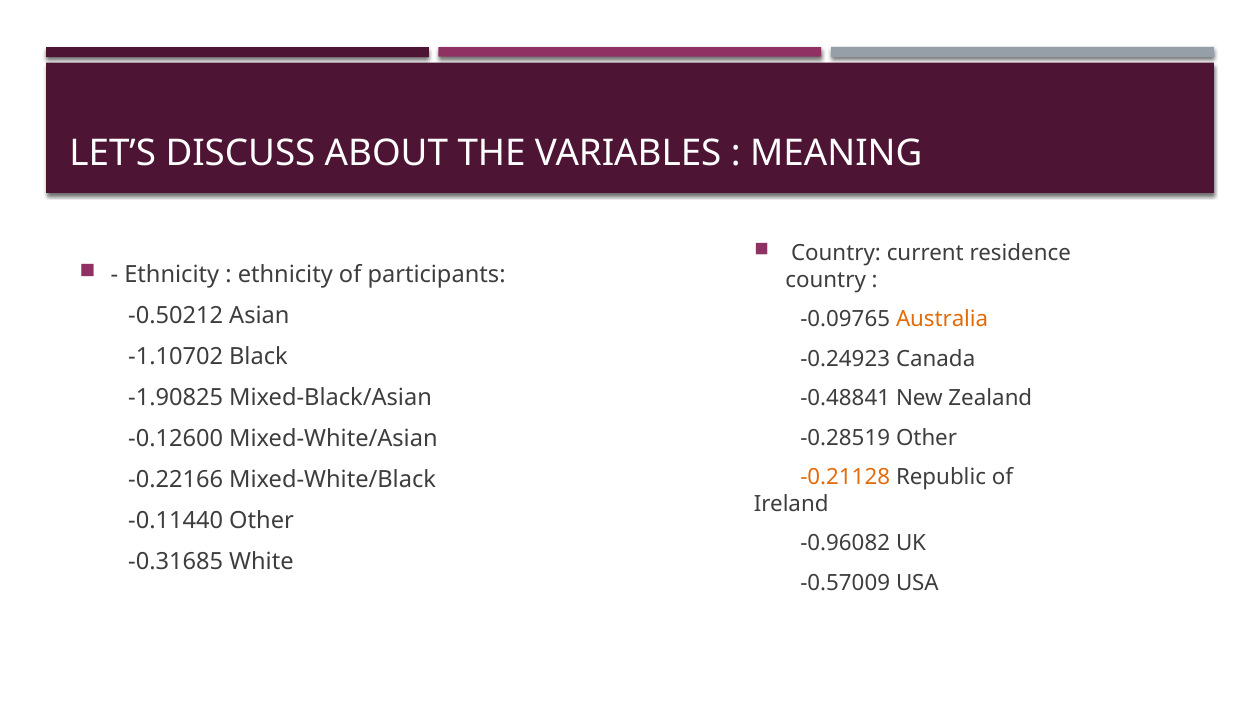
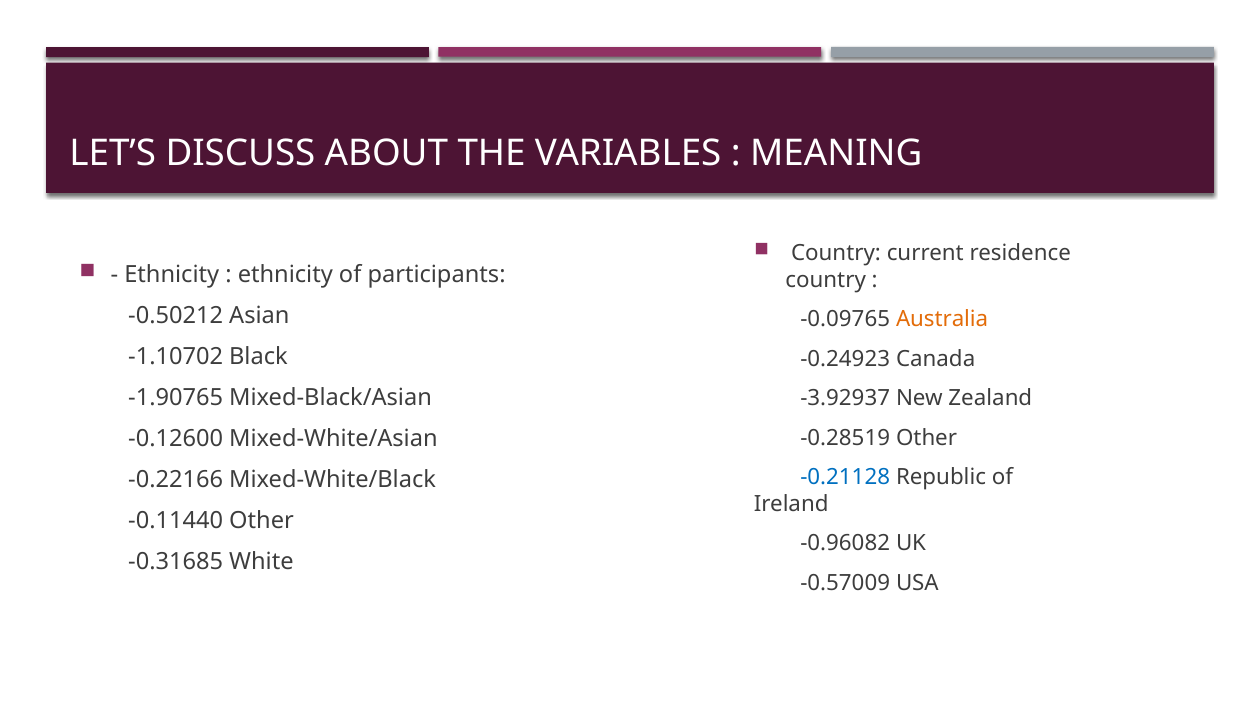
-1.90825: -1.90825 -> -1.90765 (176, 398)
-0.48841: -0.48841 -> -3.92937 (845, 398)
-0.21128 colour: orange -> blue (845, 477)
